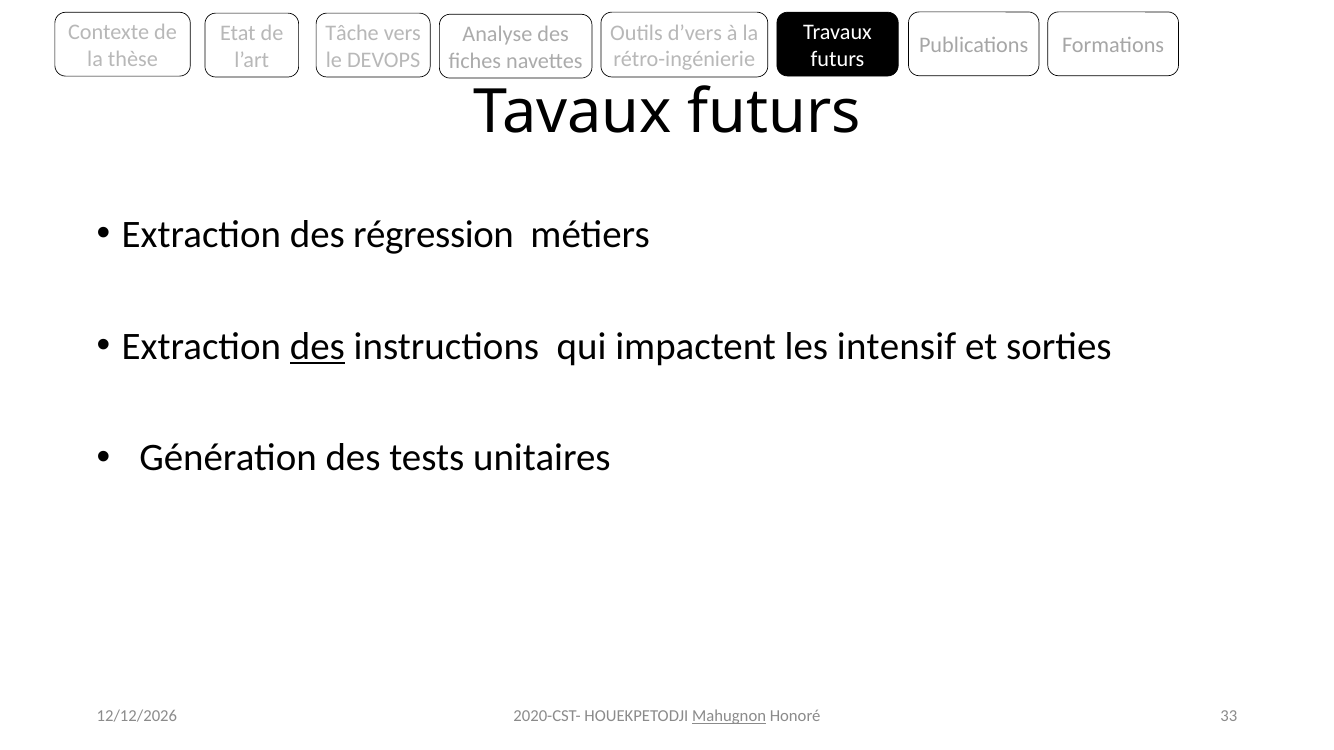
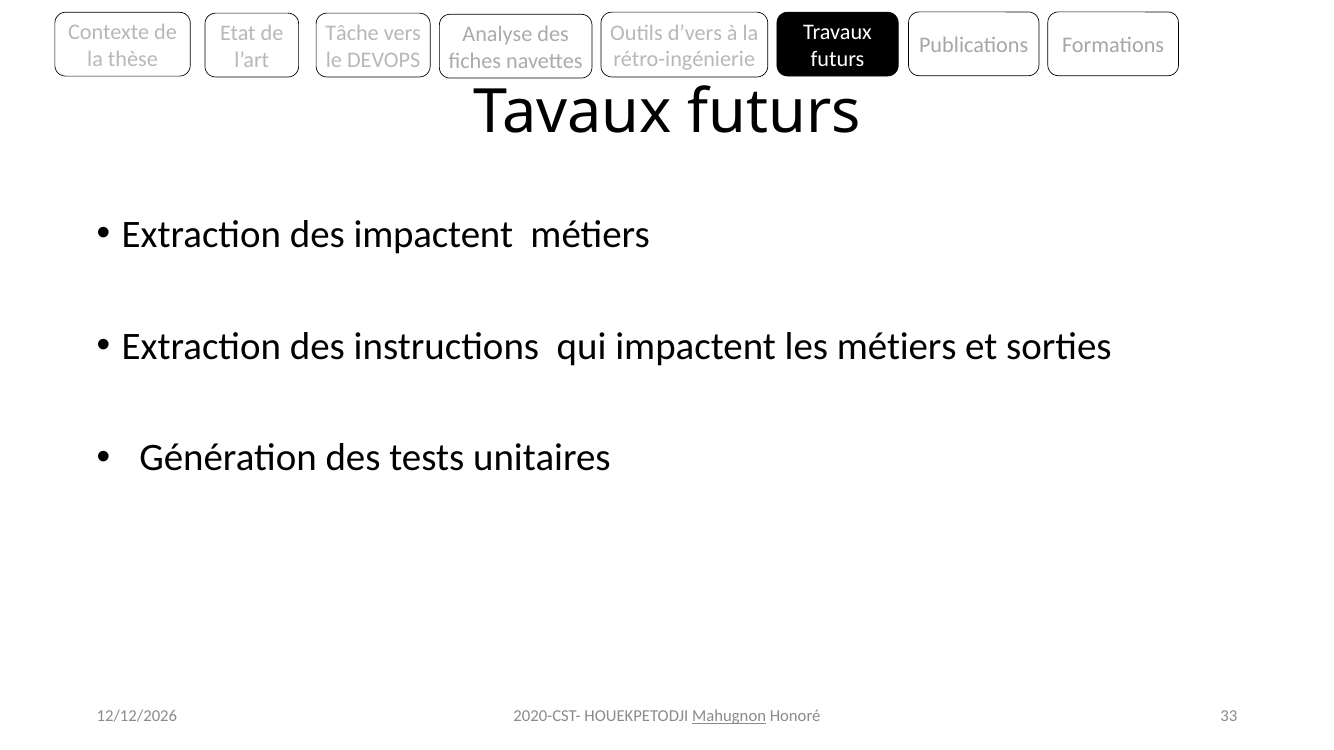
des régression: régression -> impactent (433, 235)
des underline: present -> none (317, 346)
les intensif: intensif -> métiers (897, 346)
